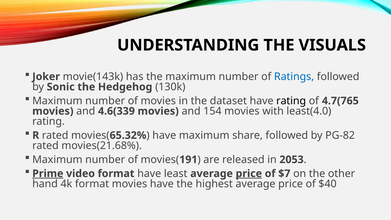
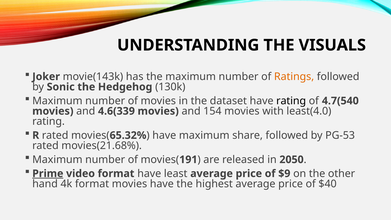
Ratings colour: blue -> orange (294, 77)
4.7(765: 4.7(765 -> 4.7(540 (340, 101)
PG-82: PG-82 -> PG-53 (340, 135)
2053: 2053 -> 2050 (292, 160)
price underline: present -> none (249, 174)
$7: $7 -> $9 (284, 174)
